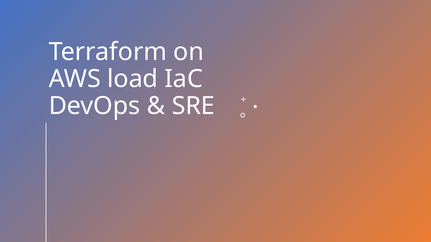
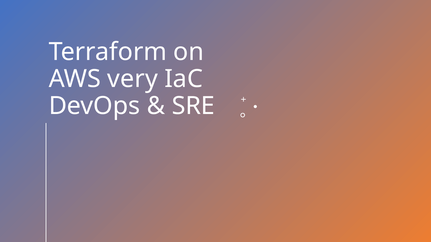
load: load -> very (133, 79)
